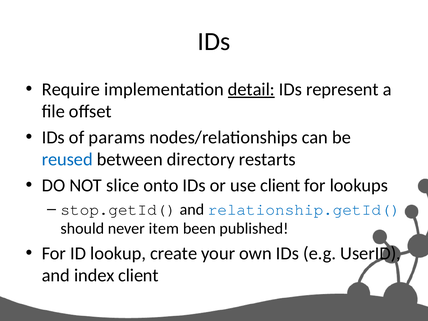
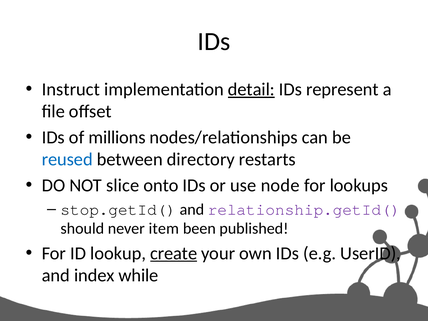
Require: Require -> Instruct (71, 89)
params: params -> millions (117, 137)
use client: client -> node (280, 186)
relationship.getId( colour: blue -> purple (304, 209)
create underline: none -> present (174, 253)
index client: client -> while (138, 275)
